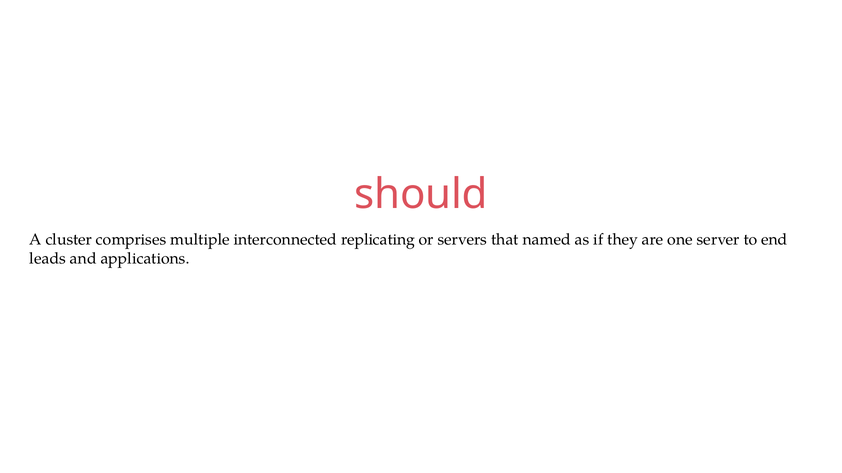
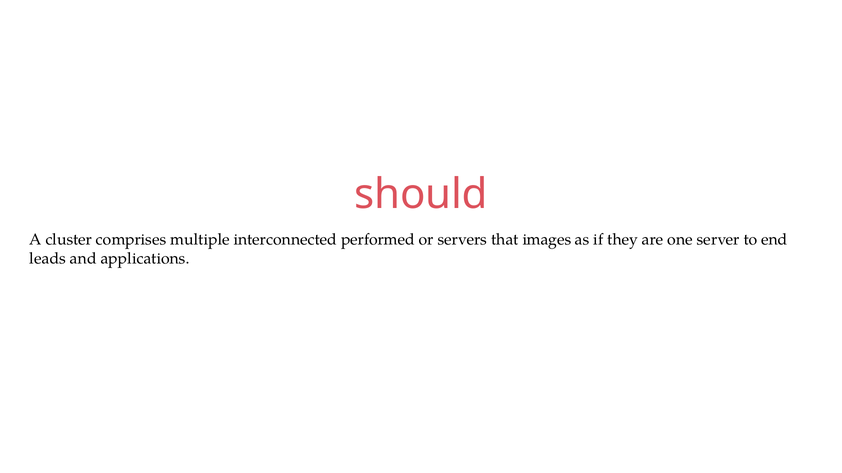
replicating: replicating -> performed (378, 240)
named: named -> images (547, 240)
